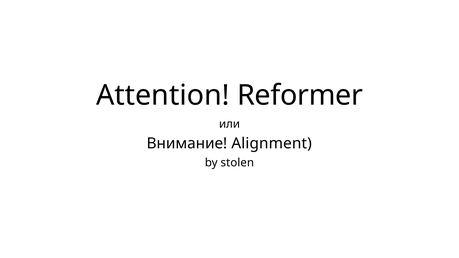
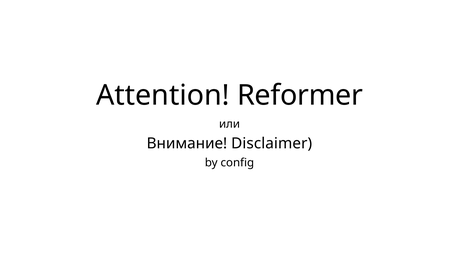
Alignment: Alignment -> Disclaimer (272, 144)
stolen: stolen -> config (237, 163)
